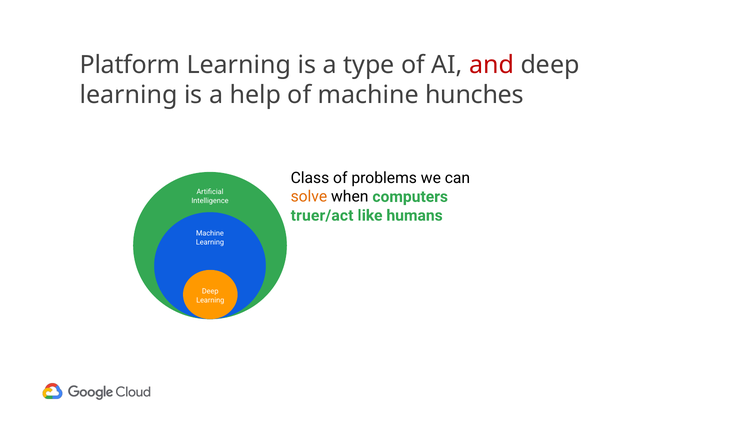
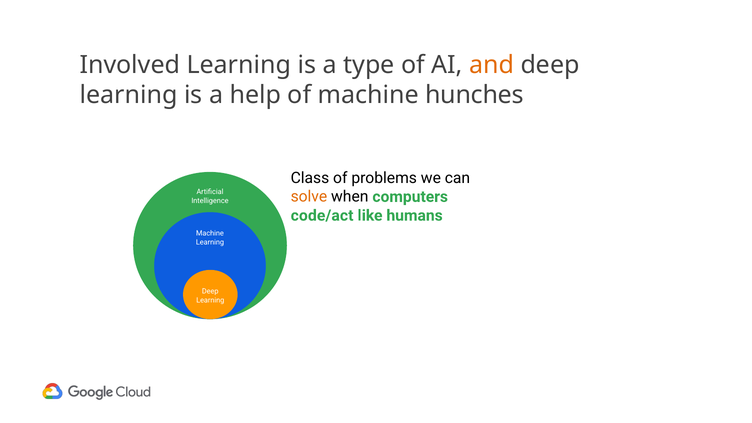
Platform: Platform -> Involved (130, 65)
and colour: red -> orange (492, 65)
truer/act: truer/act -> code/act (322, 216)
